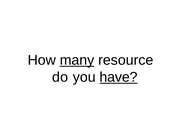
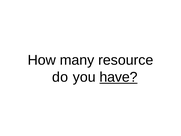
many underline: present -> none (77, 60)
